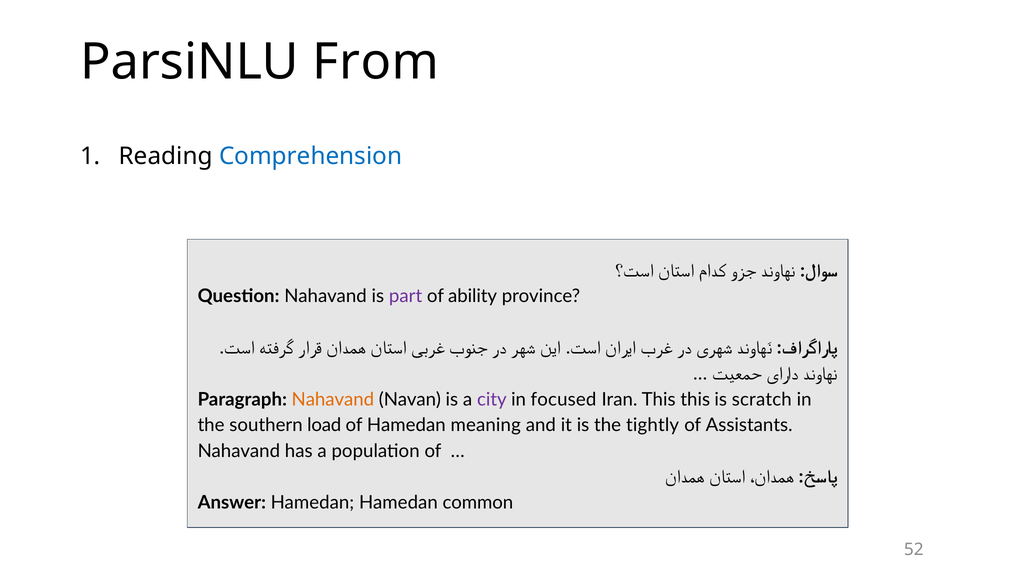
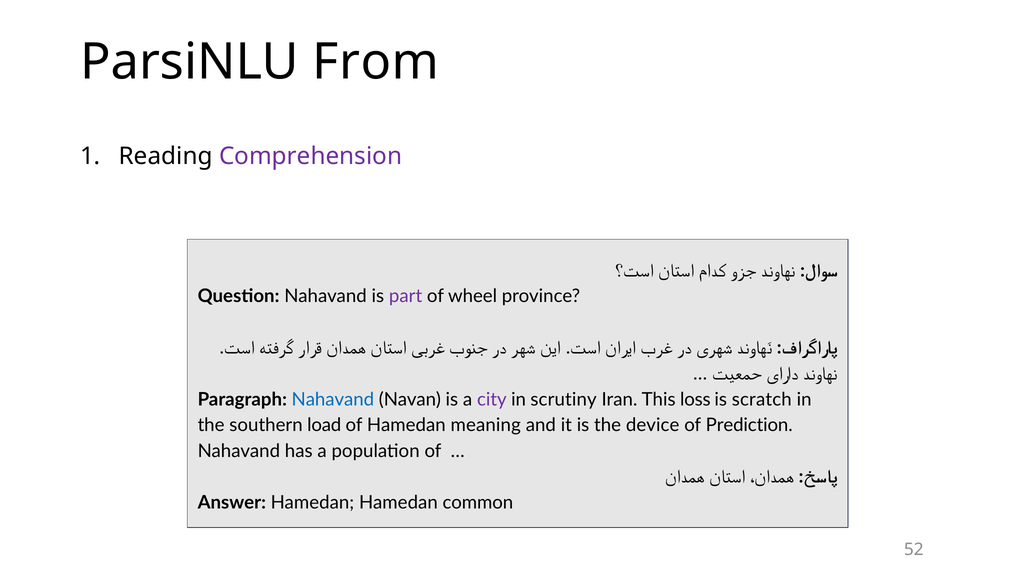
Comprehension colour: blue -> purple (311, 156)
ability: ability -> wheel (473, 296)
Nahavand colour: orange -> blue (333, 399)
focused: focused -> scrutiny (564, 399)
This this: this -> loss (695, 399)
tightly: tightly -> device (653, 425)
Assistants: Assistants -> Prediction (749, 425)
